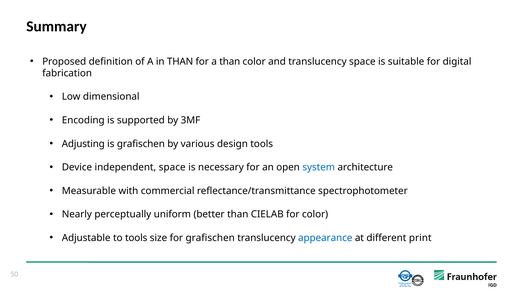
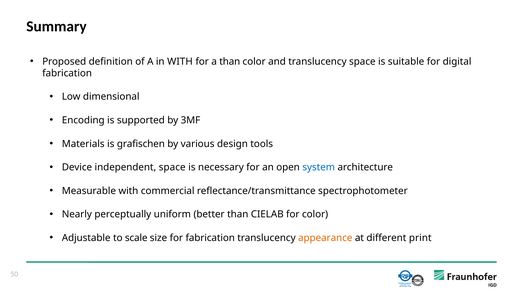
in THAN: THAN -> WITH (180, 62)
Adjusting: Adjusting -> Materials (83, 144)
to tools: tools -> scale (136, 238)
for grafischen: grafischen -> fabrication (210, 238)
appearance colour: blue -> orange (325, 238)
